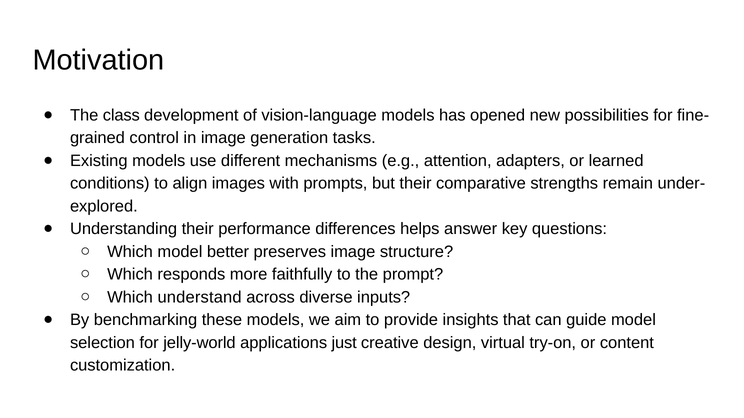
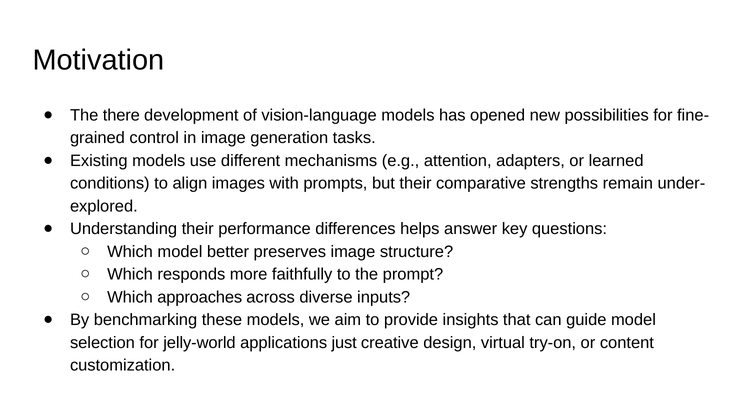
class: class -> there (121, 115)
understand: understand -> approaches (200, 298)
